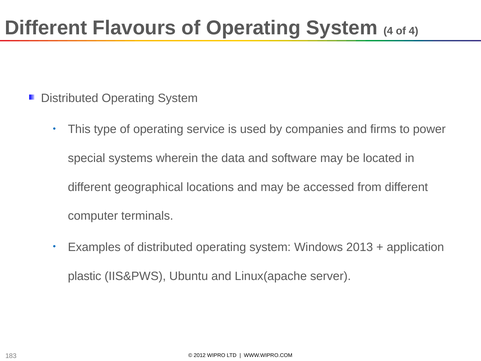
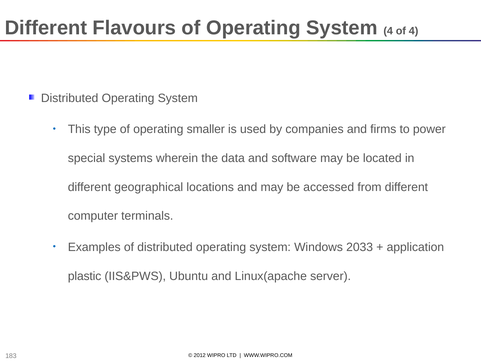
service: service -> smaller (206, 129)
2013: 2013 -> 2033 (360, 247)
